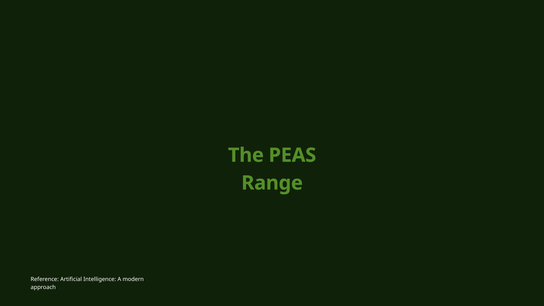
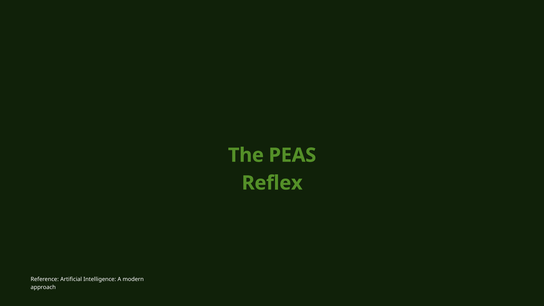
Range: Range -> Reflex (272, 183)
